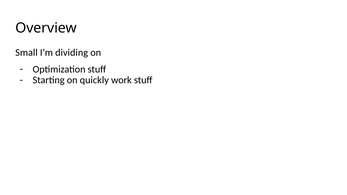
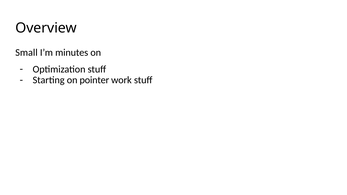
dividing: dividing -> minutes (72, 53)
quickly: quickly -> pointer (94, 80)
